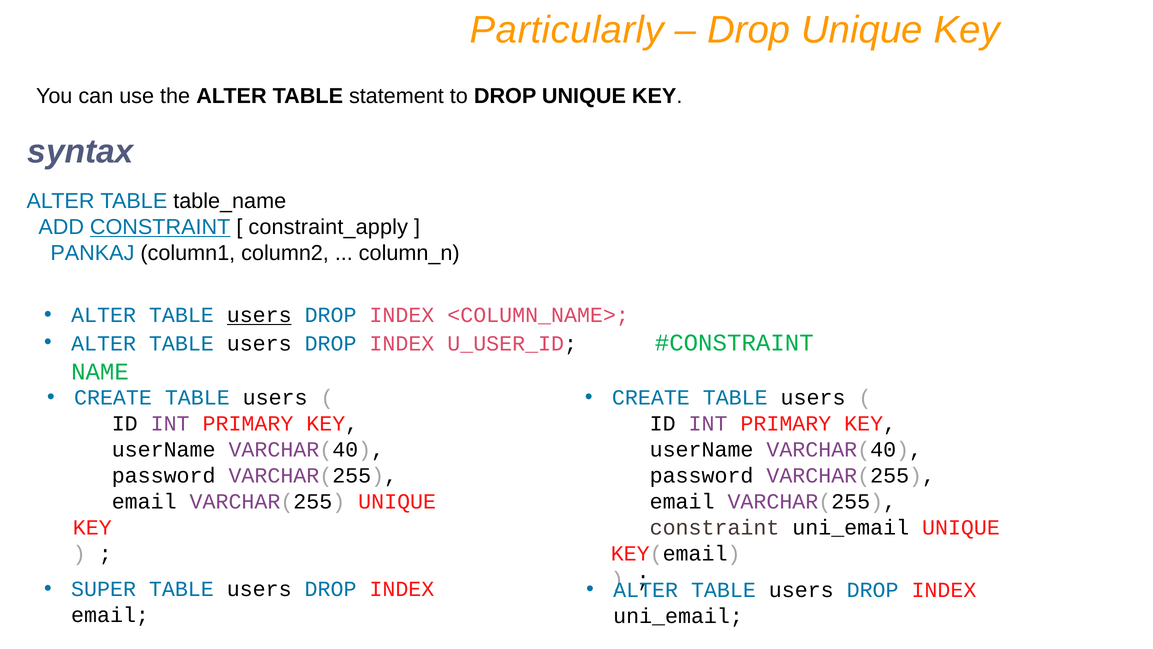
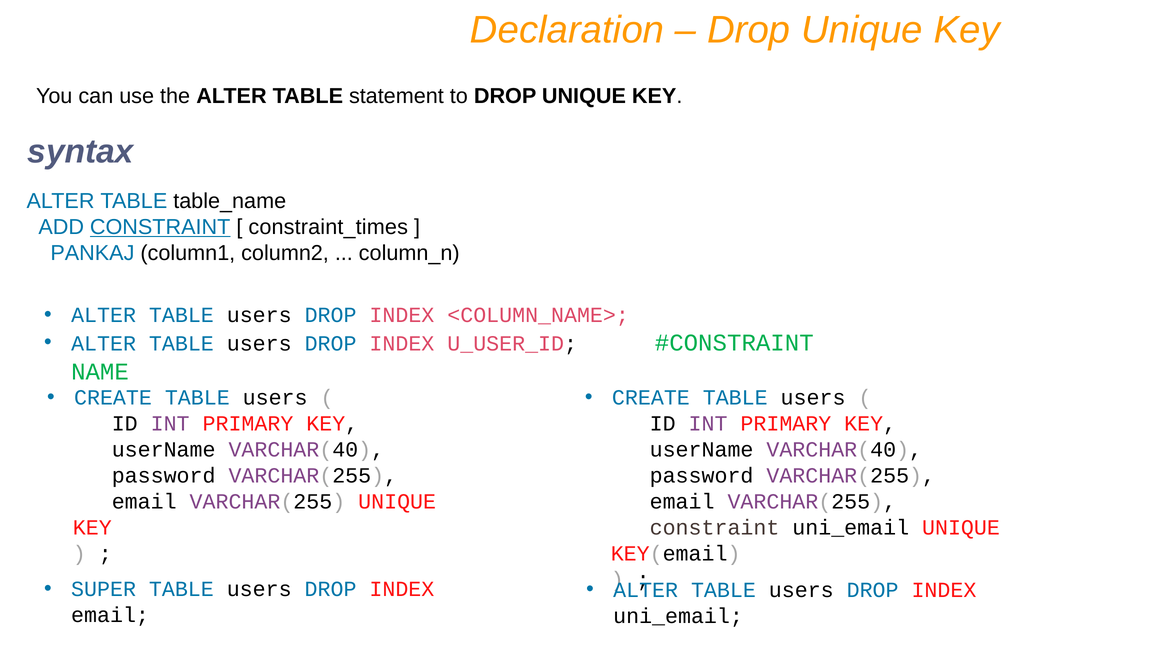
Particularly: Particularly -> Declaration (567, 30)
constraint_apply: constraint_apply -> constraint_times (328, 227)
users underline: present -> none (259, 315)
